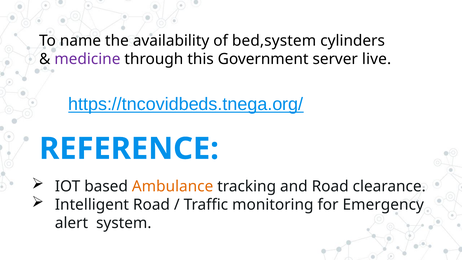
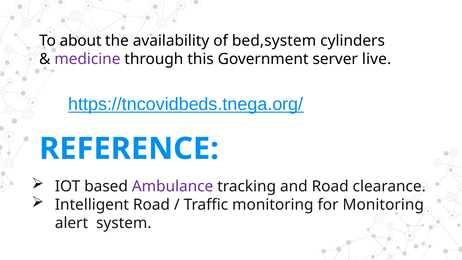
name: name -> about (81, 41)
Ambulance colour: orange -> purple (173, 186)
for Emergency: Emergency -> Monitoring (383, 205)
